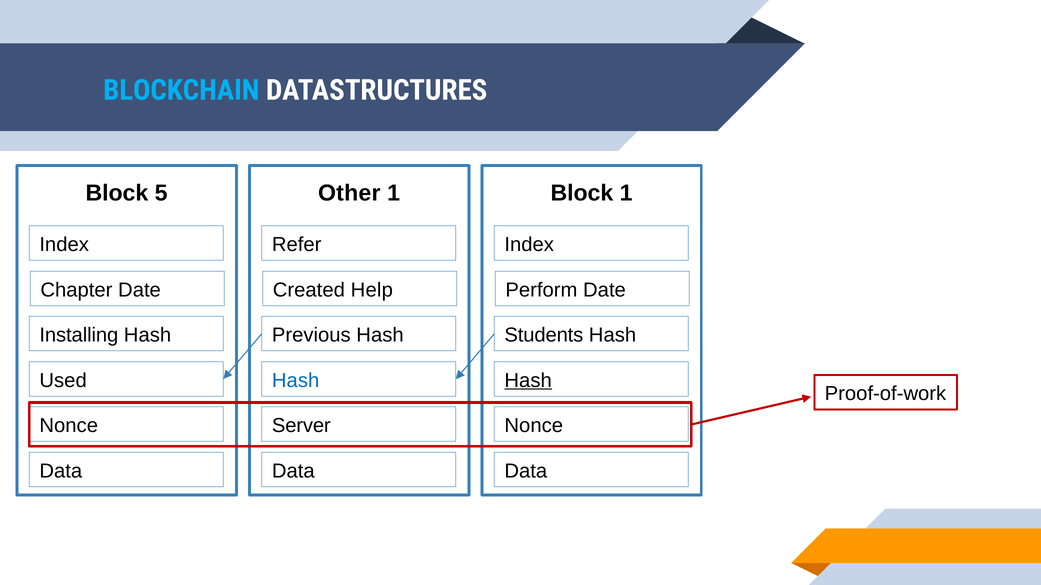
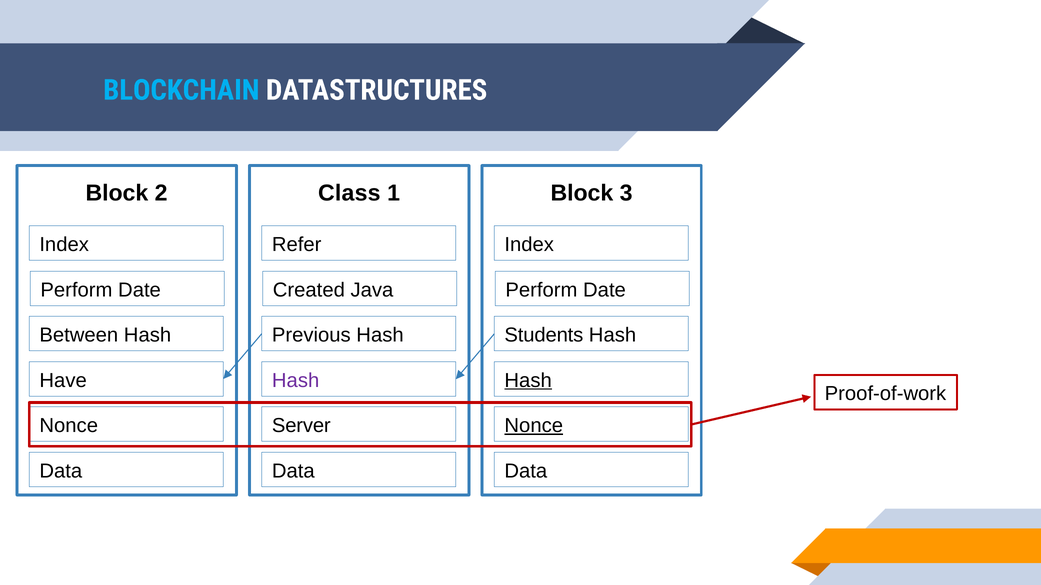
5: 5 -> 2 (161, 193)
Other: Other -> Class (349, 193)
Block 1: 1 -> 3 (626, 193)
Chapter: Chapter -> Perform (76, 290)
Help: Help -> Java (372, 290)
Installing: Installing -> Between (79, 335)
Used: Used -> Have (63, 381)
Hash colour: blue -> purple (296, 381)
Nonce underline: none -> present (534, 426)
